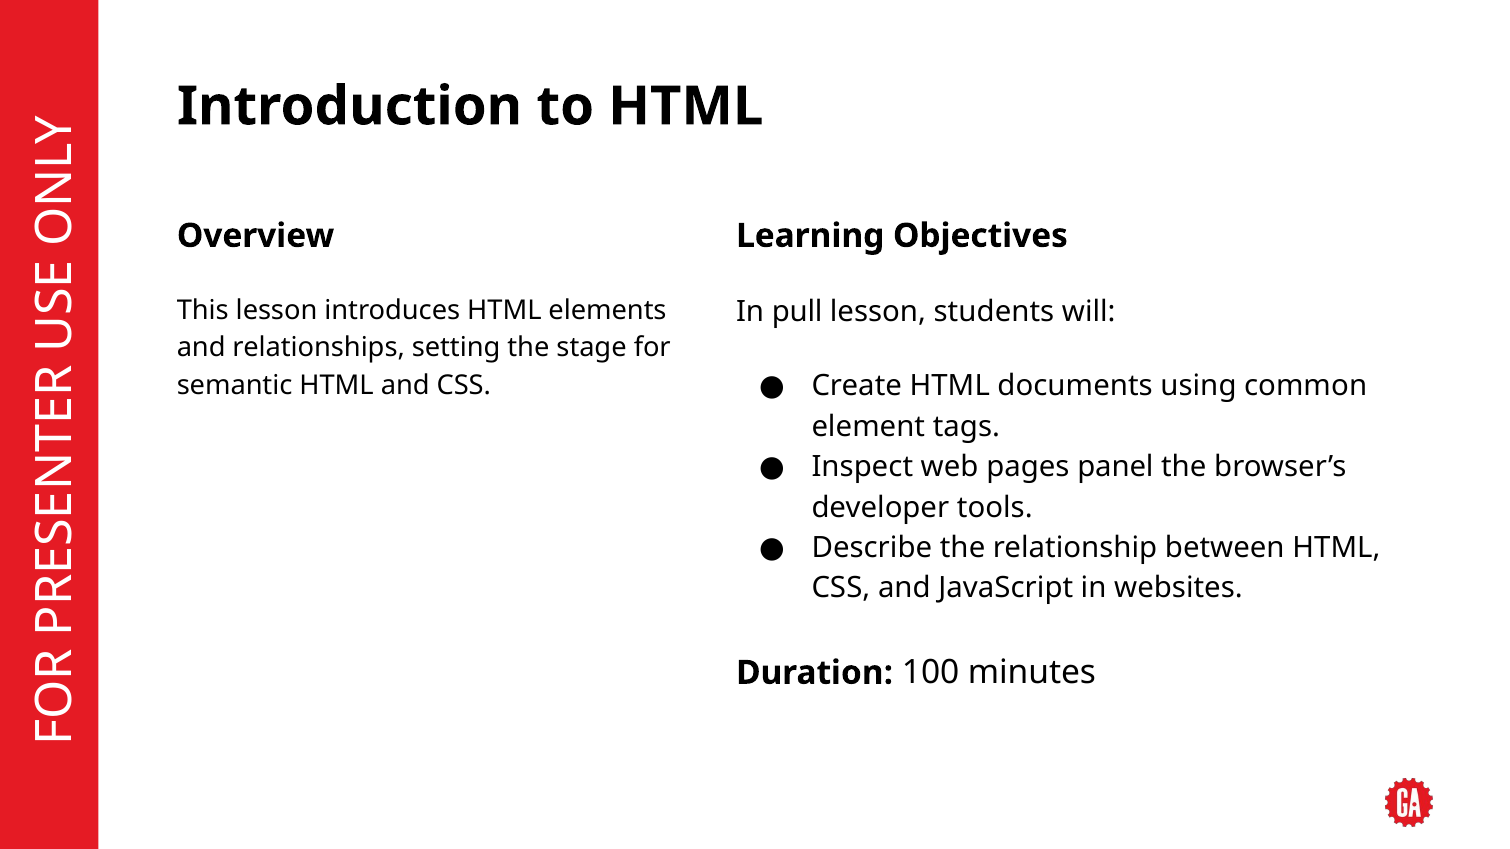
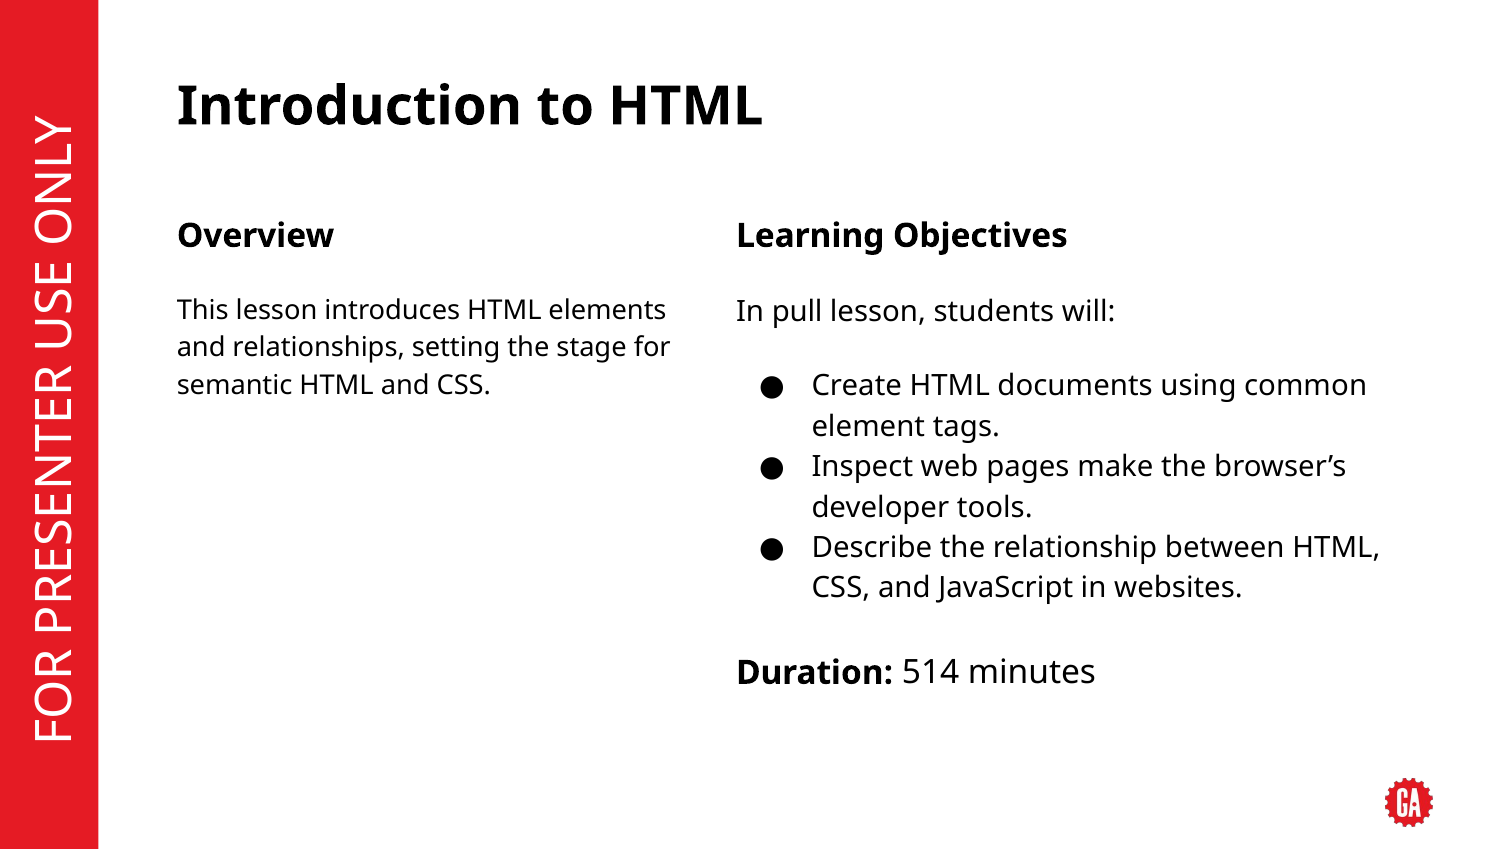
panel: panel -> make (1115, 467)
100: 100 -> 514 (931, 673)
